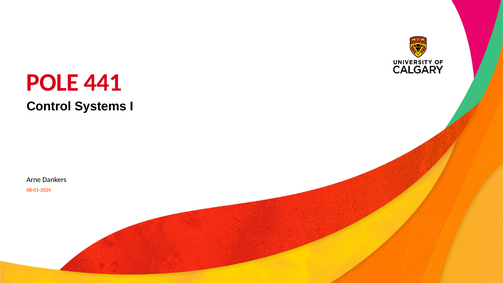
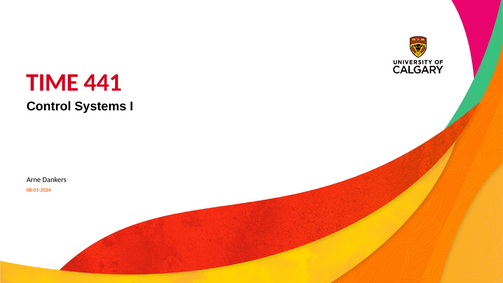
POLE: POLE -> TIME (52, 82)
